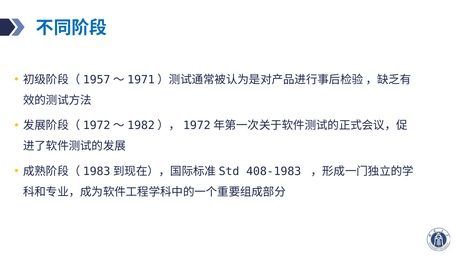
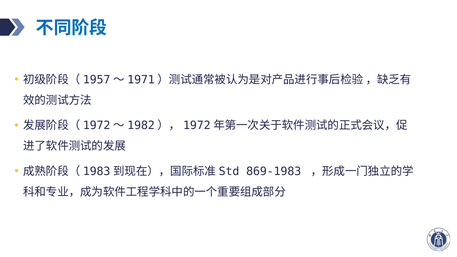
408-1983: 408-1983 -> 869-1983 (274, 171)
